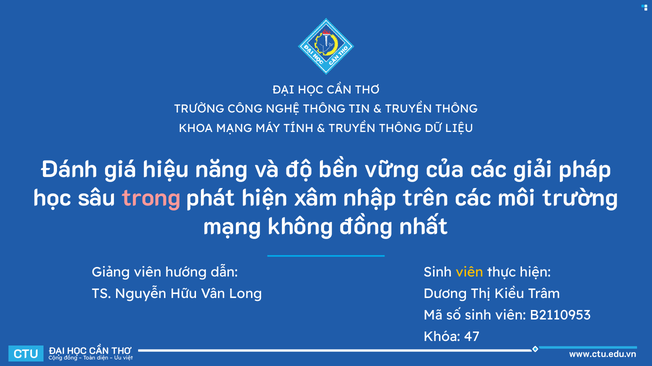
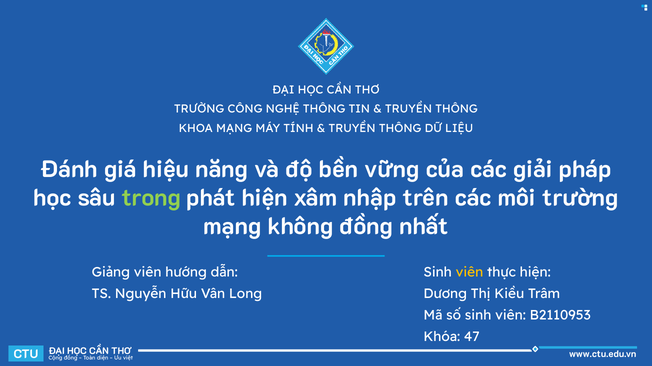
trong colour: pink -> light green (151, 198)
